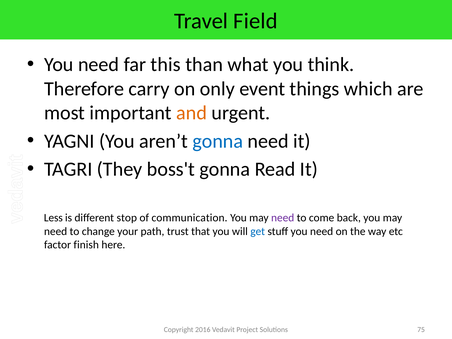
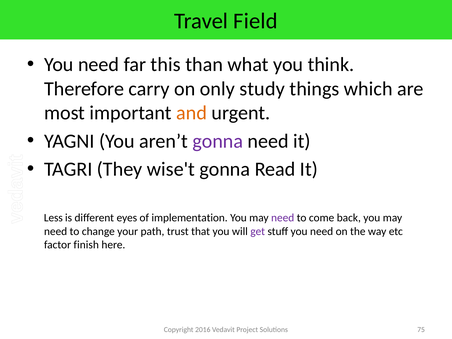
event: event -> study (262, 89)
gonna colour: blue -> purple (218, 141)
boss't: boss't -> wise't (171, 169)
stop: stop -> eyes (127, 218)
communication: communication -> implementation (190, 218)
get colour: blue -> purple (258, 231)
